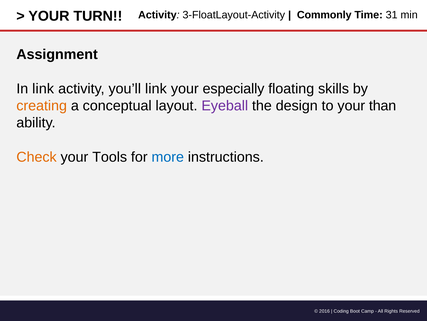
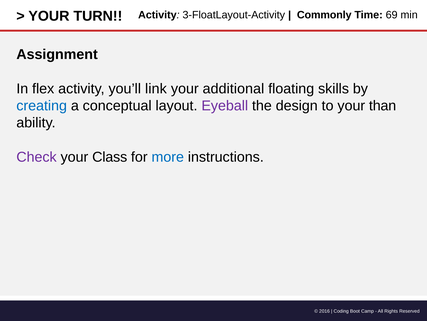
31: 31 -> 69 (392, 15)
In link: link -> flex (43, 88)
especially: especially -> additional (233, 88)
creating colour: orange -> blue (42, 106)
Check colour: orange -> purple (37, 157)
Tools: Tools -> Class (110, 157)
